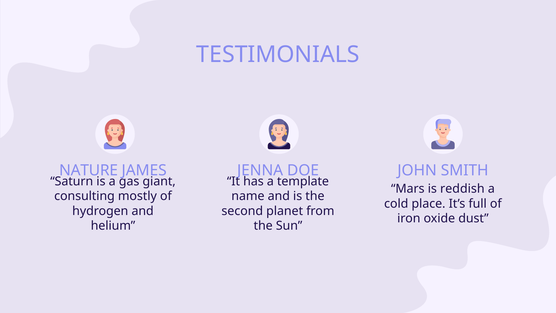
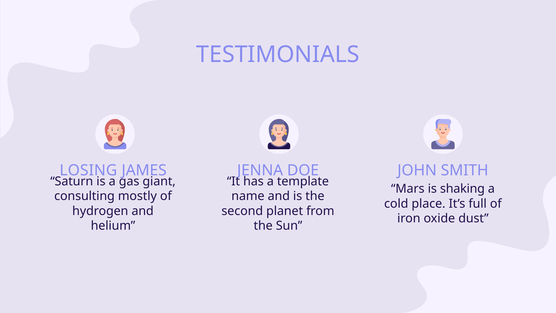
NATURE: NATURE -> LOSING (88, 170)
reddish: reddish -> shaking (462, 189)
